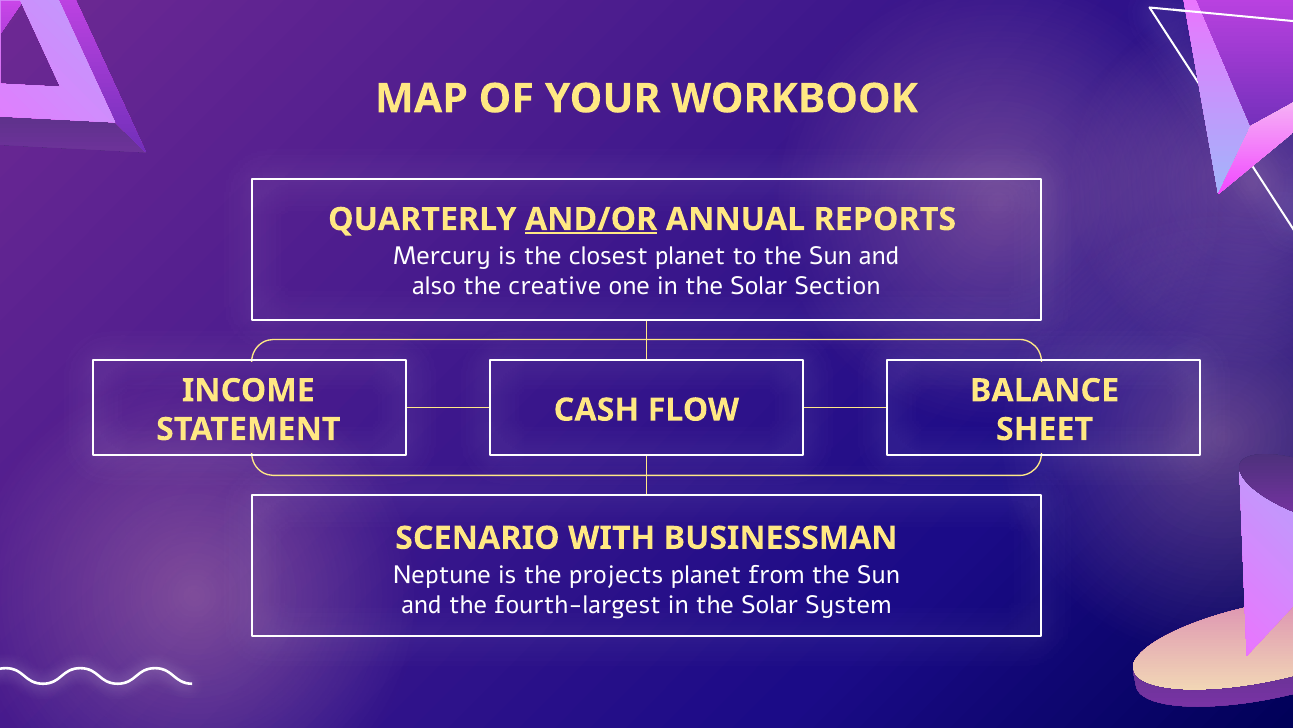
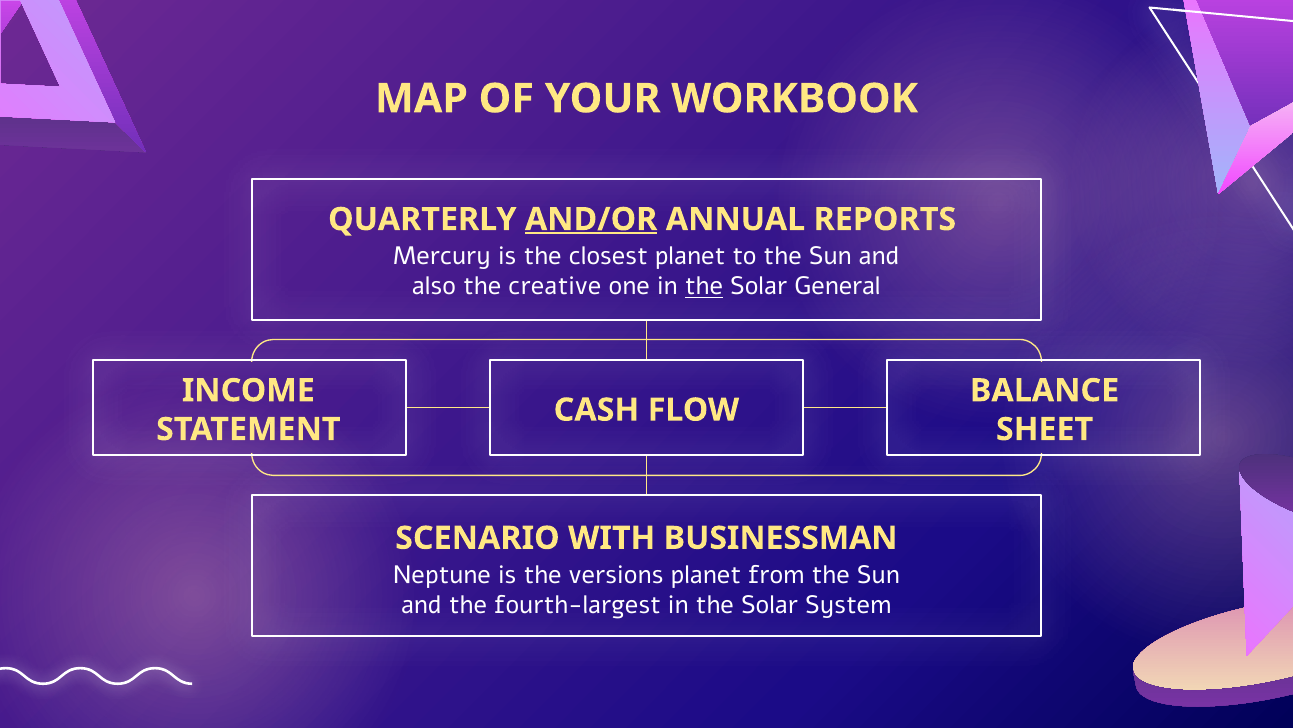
the underline: none -> present (704, 286)
Section: Section -> General (838, 286)
projects: projects -> versions (616, 574)
